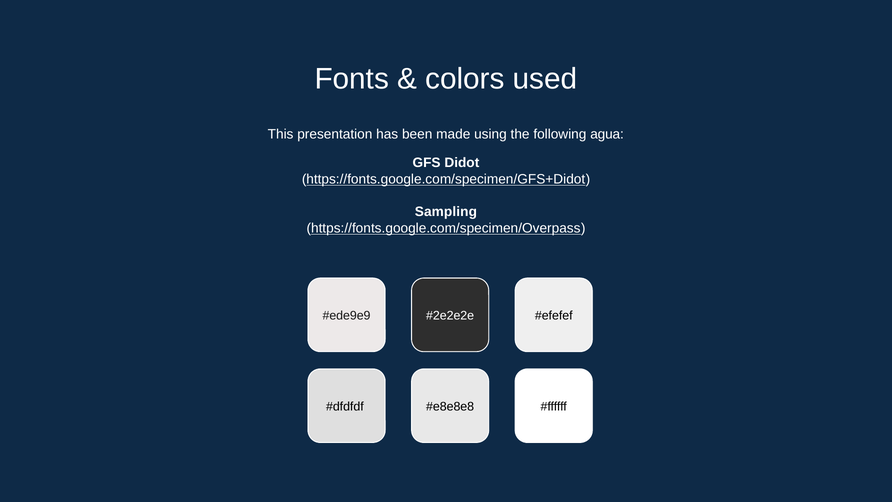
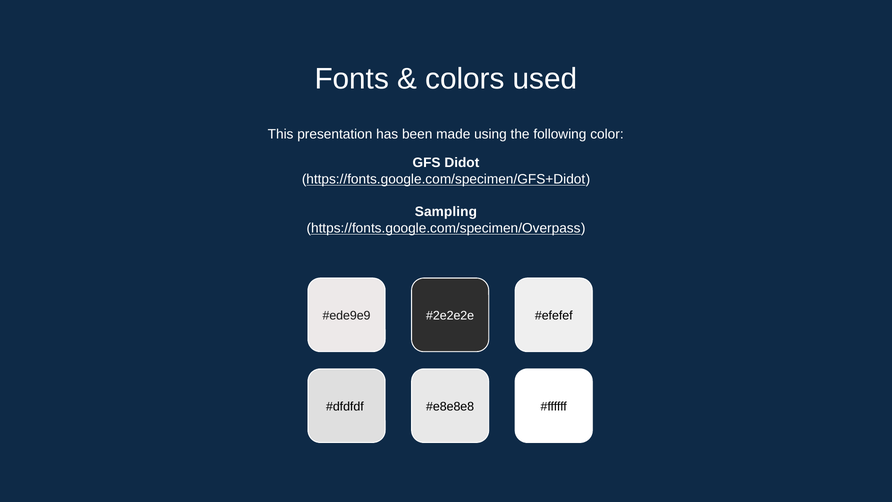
agua: agua -> color (607, 134)
